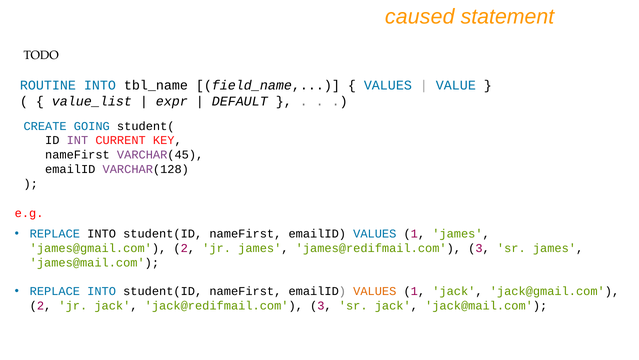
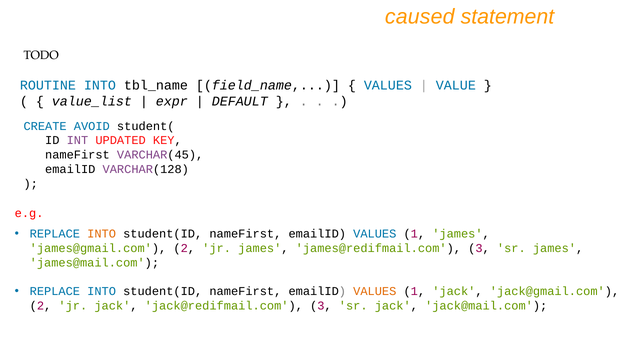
GOING: GOING -> AVOID (92, 126)
CURRENT: CURRENT -> UPDATED (121, 140)
INTO colour: black -> orange (102, 233)
